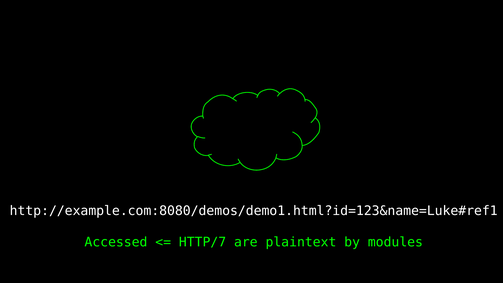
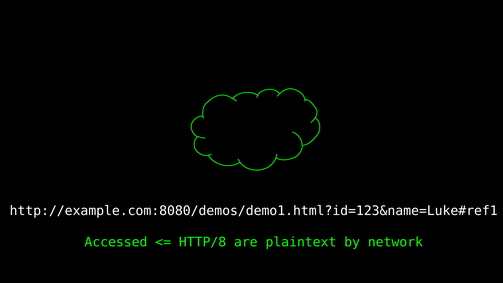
HTTP/7: HTTP/7 -> HTTP/8 (203, 242)
modules: modules -> network (395, 242)
